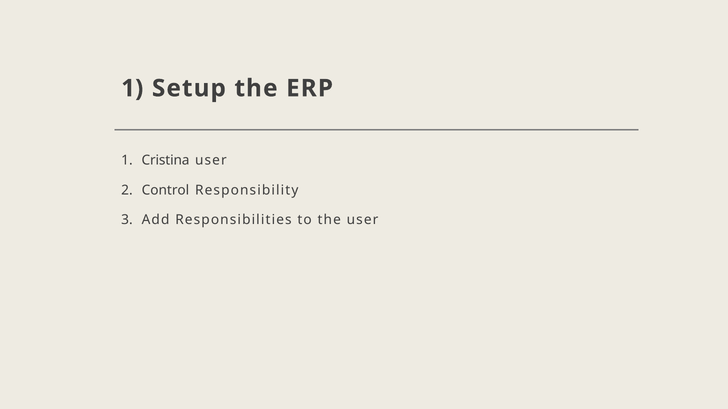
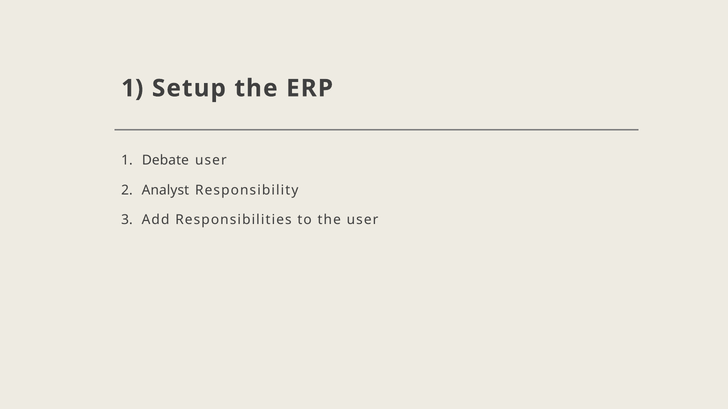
Cristina: Cristina -> Debate (165, 160)
Control: Control -> Analyst (165, 190)
